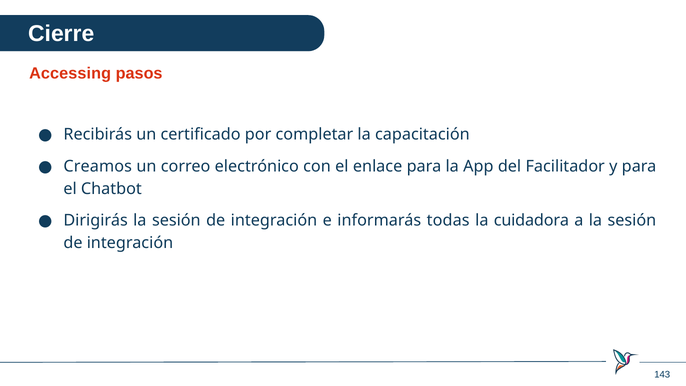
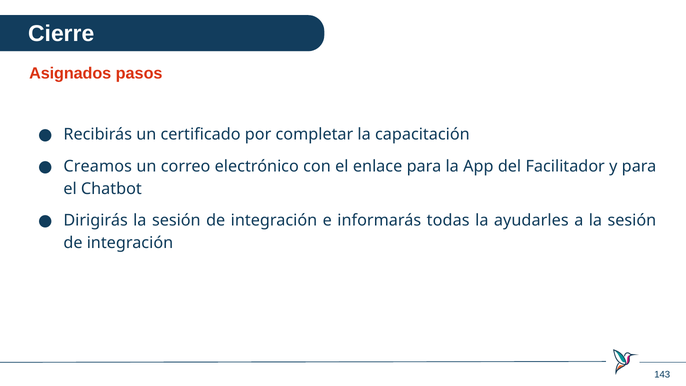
Accessing: Accessing -> Asignados (70, 74)
cuidadora: cuidadora -> ayudarles (531, 220)
